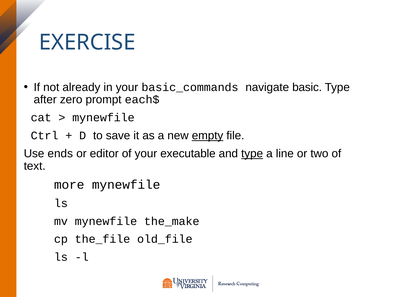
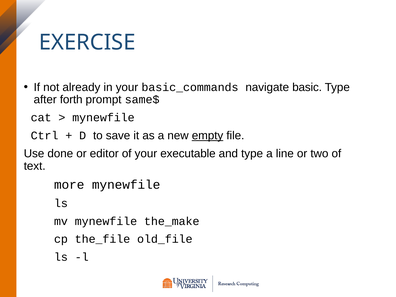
zero: zero -> forth (71, 100)
each$: each$ -> same$ (142, 100)
ends: ends -> done (60, 154)
type underline: present -> none (252, 154)
